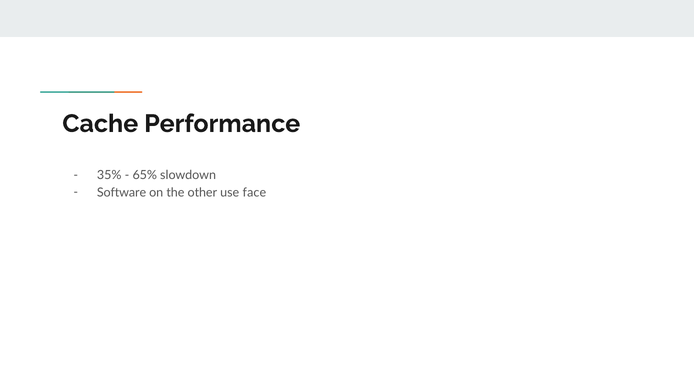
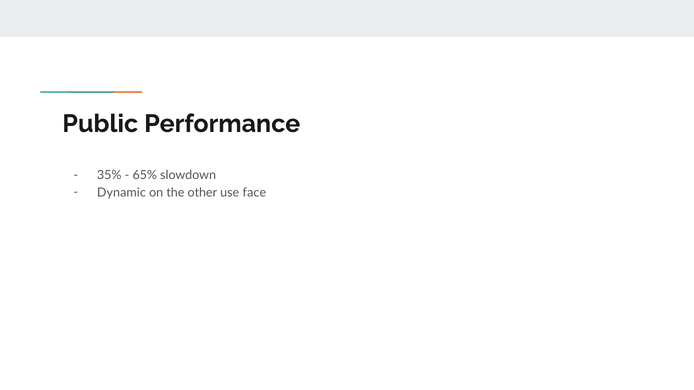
Cache: Cache -> Public (100, 124)
Software: Software -> Dynamic (121, 193)
